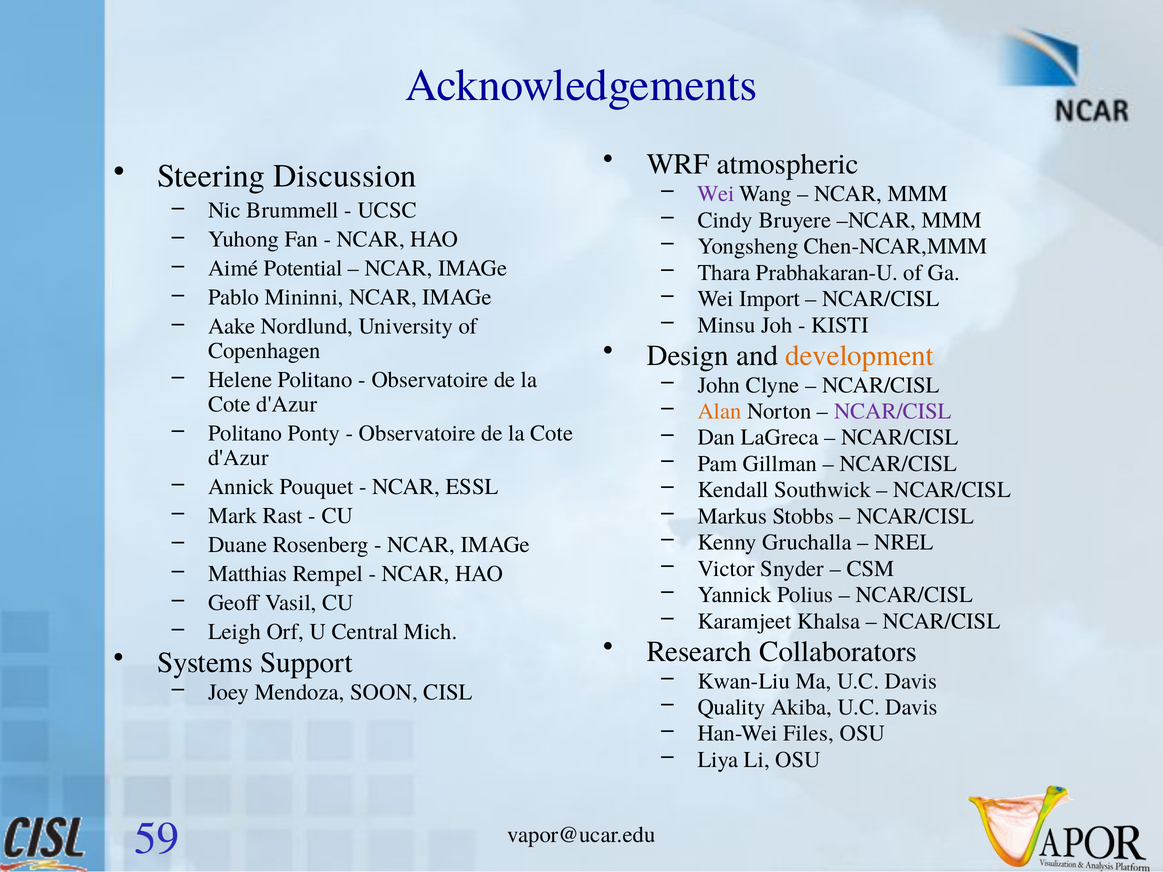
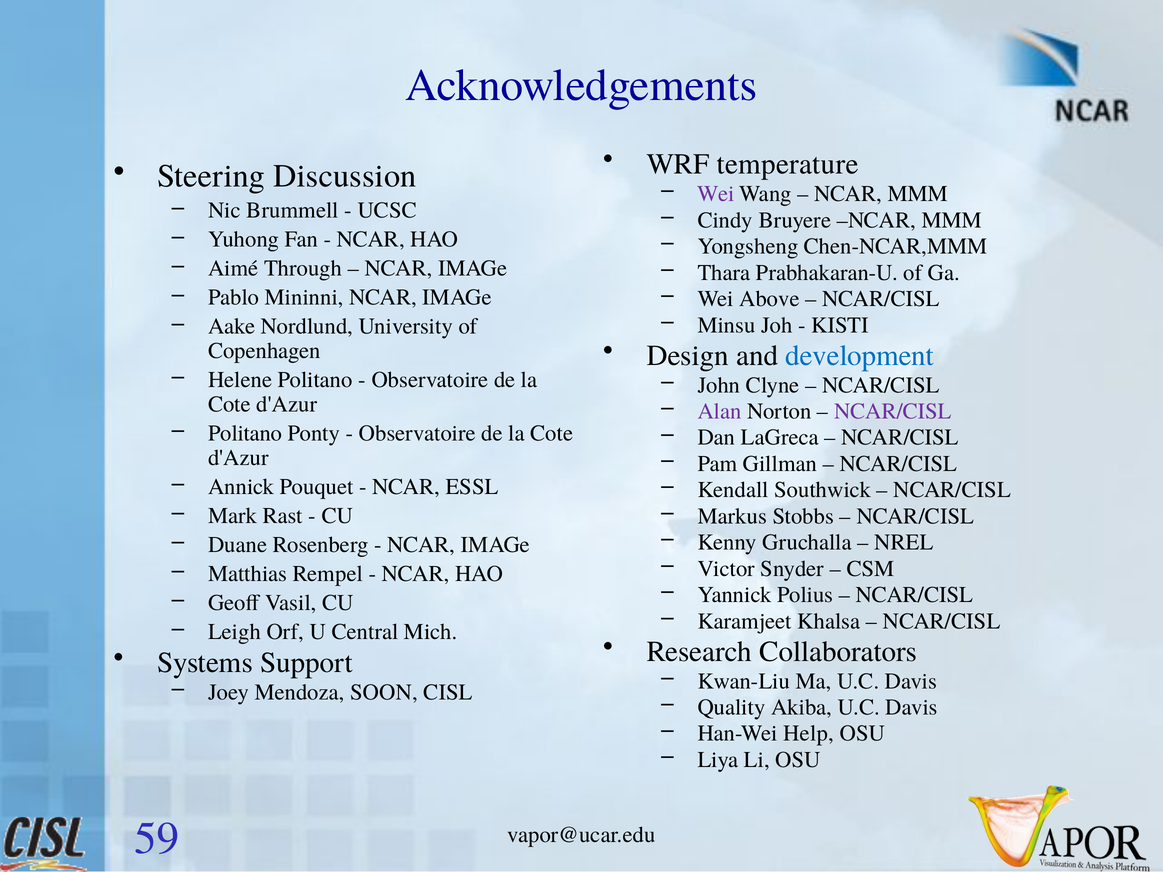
atmospheric: atmospheric -> temperature (788, 164)
Potential: Potential -> Through (303, 269)
Import: Import -> Above (769, 299)
development colour: orange -> blue (860, 356)
Alan colour: orange -> purple (719, 411)
Files: Files -> Help (809, 734)
